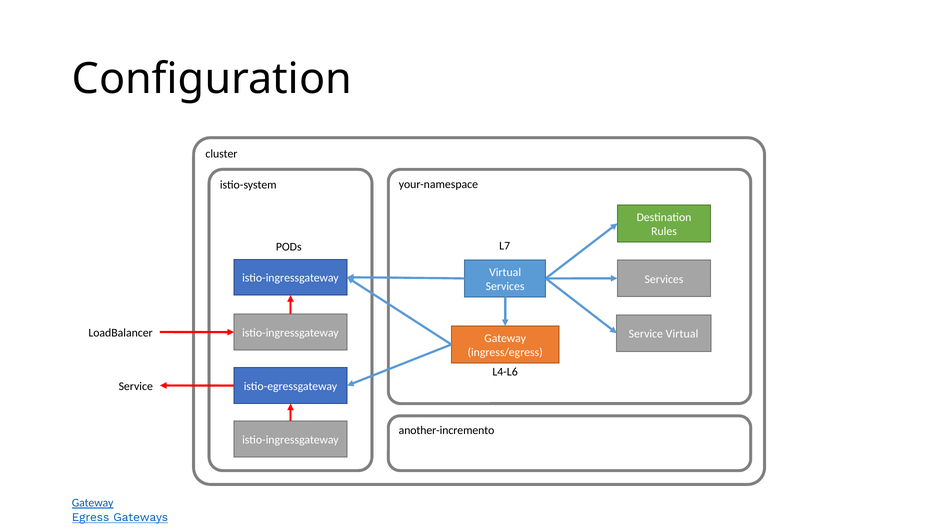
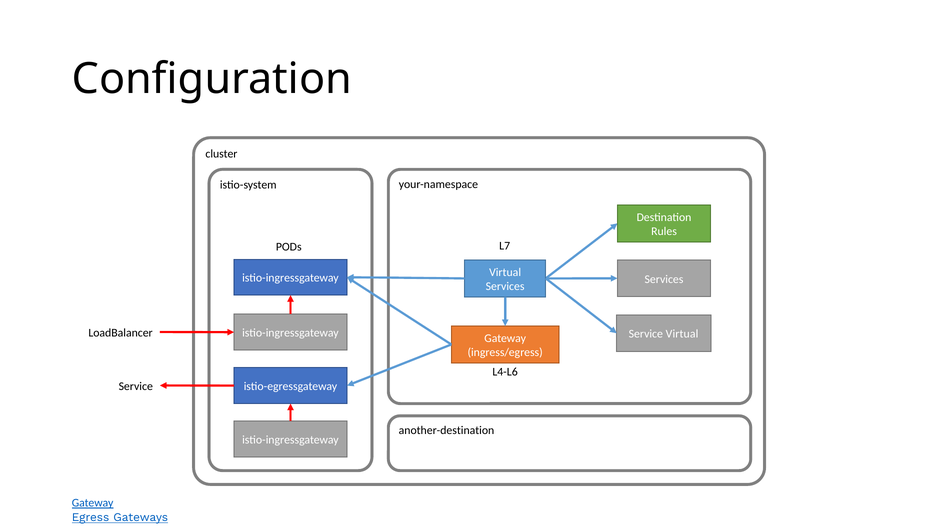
another-incremento: another-incremento -> another-destination (447, 431)
